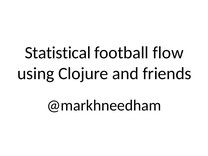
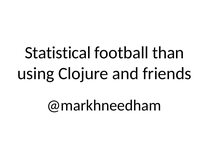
flow: flow -> than (168, 53)
